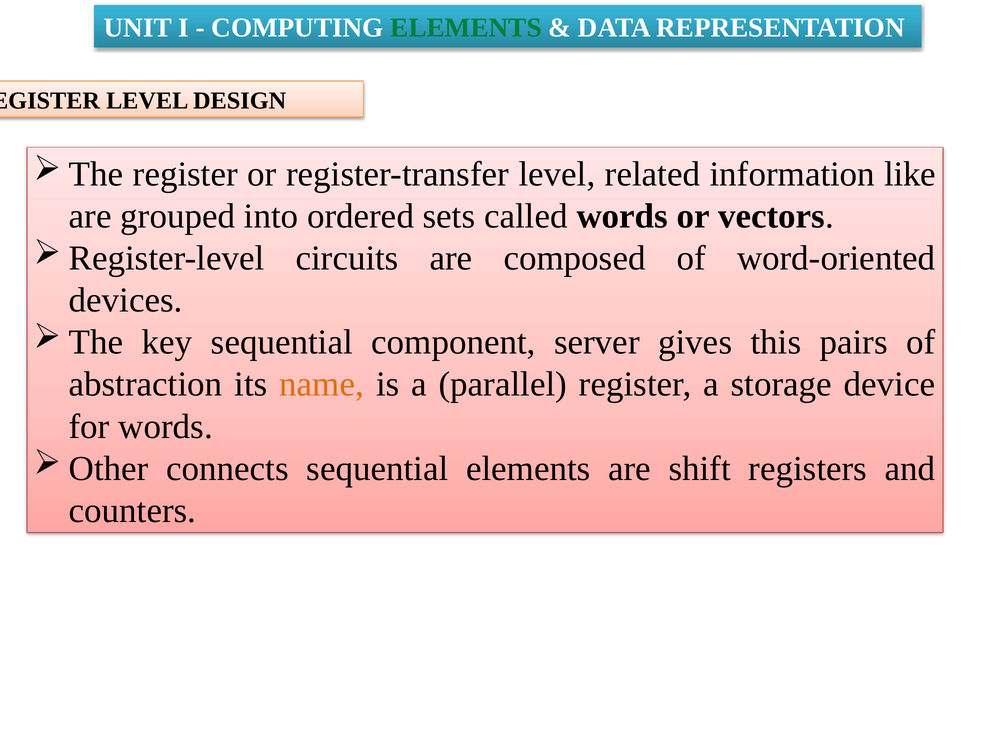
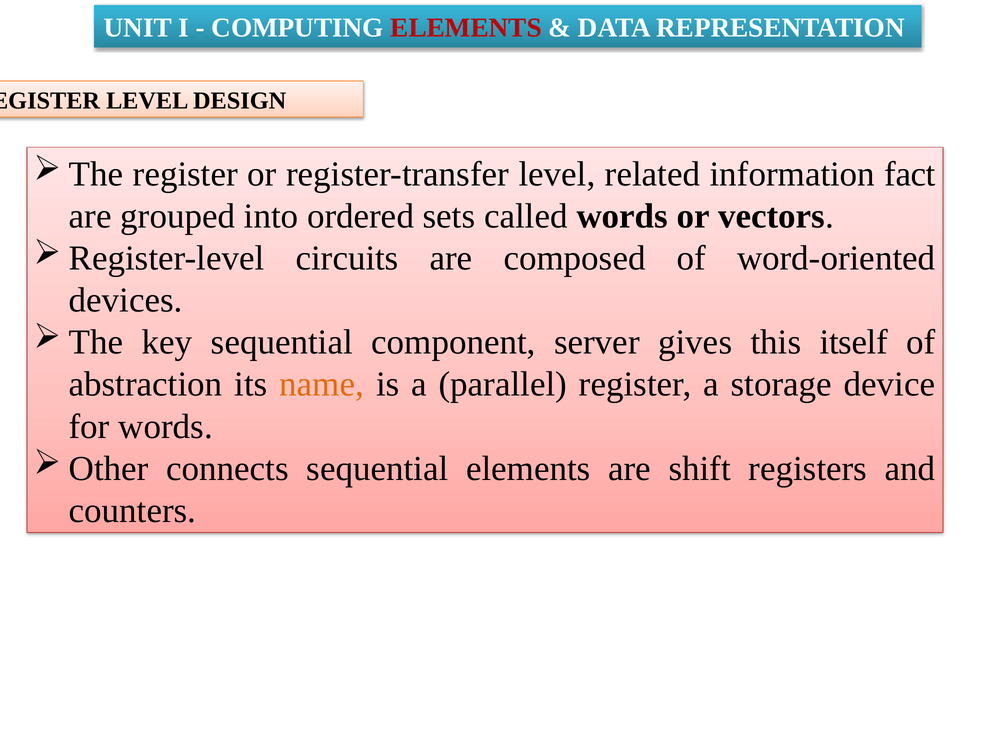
ELEMENTS colour: green -> red (466, 28)
like: like -> fact (910, 174)
pairs: pairs -> itself (854, 342)
